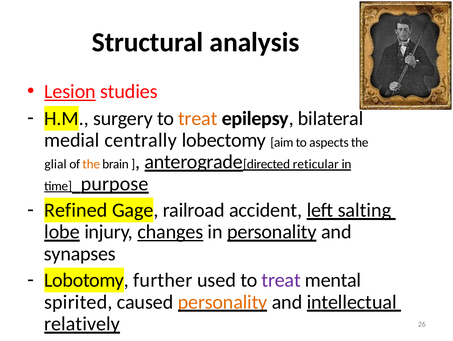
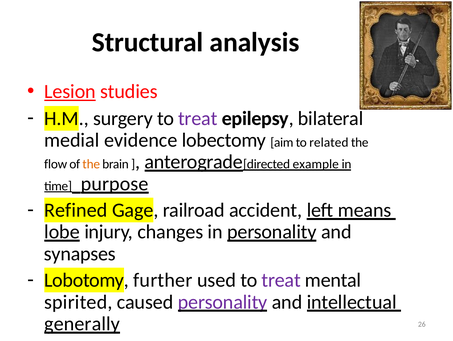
treat colour: orange -> purple (198, 118)
centrally: centrally -> evidence (141, 140)
aspects: aspects -> related (329, 143)
glial: glial -> flow (56, 164)
reticular: reticular -> example (316, 164)
salting: salting -> means (365, 210)
changes underline: present -> none (170, 232)
personality colour: orange -> purple (223, 302)
relatively: relatively -> generally (82, 324)
